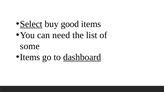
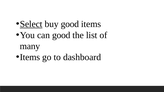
can need: need -> good (61, 35)
some: some -> many (30, 46)
dashboard underline: present -> none (82, 57)
